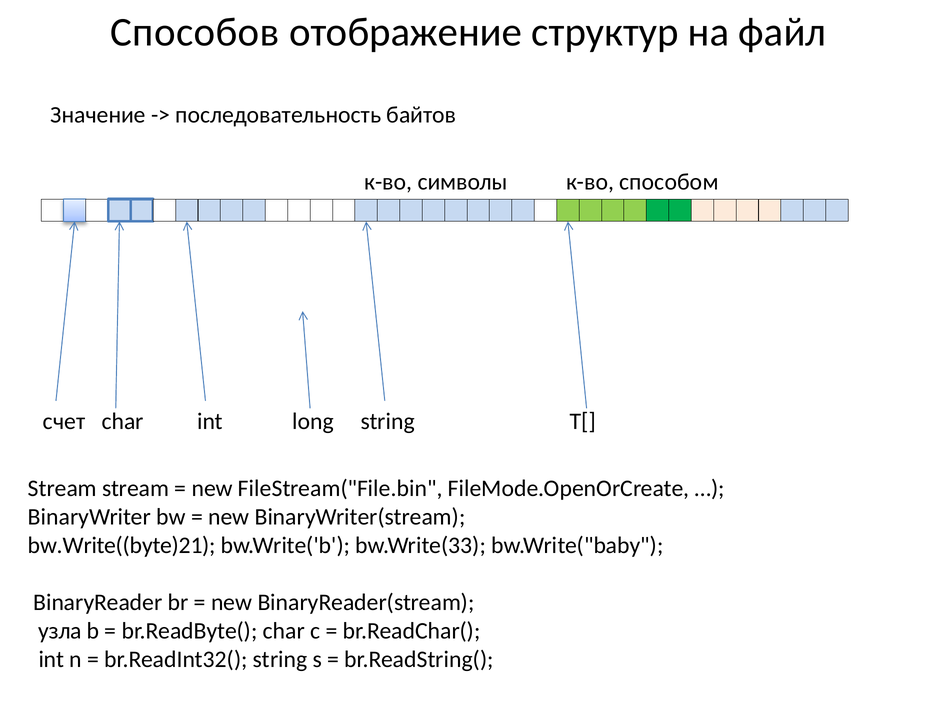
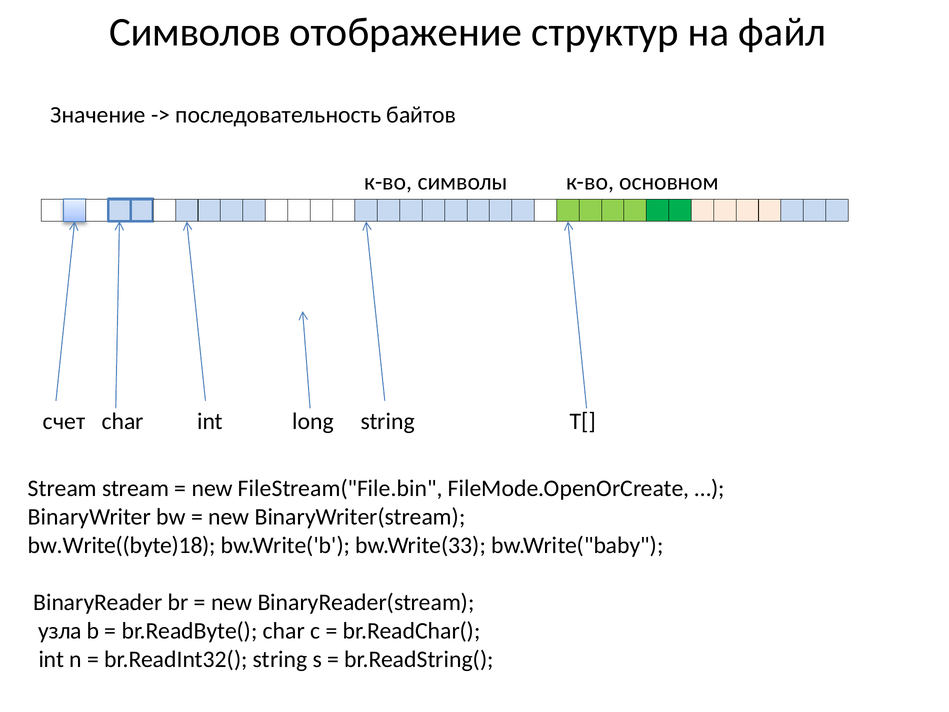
Способов: Способов -> Символов (195, 32)
способом: способом -> основном (669, 182)
bw.Write((byte)21: bw.Write((byte)21 -> bw.Write((byte)18 (122, 545)
